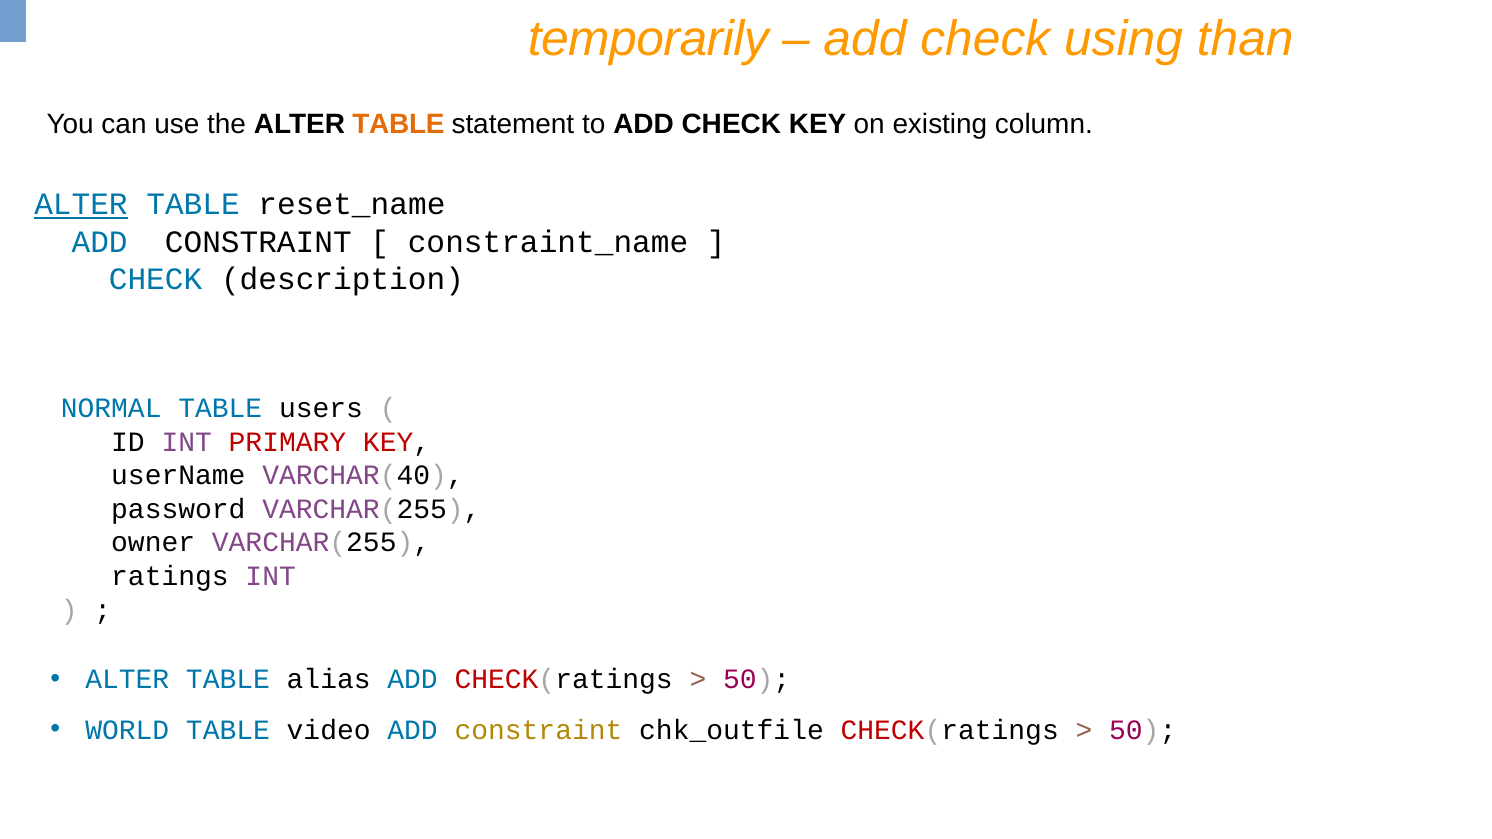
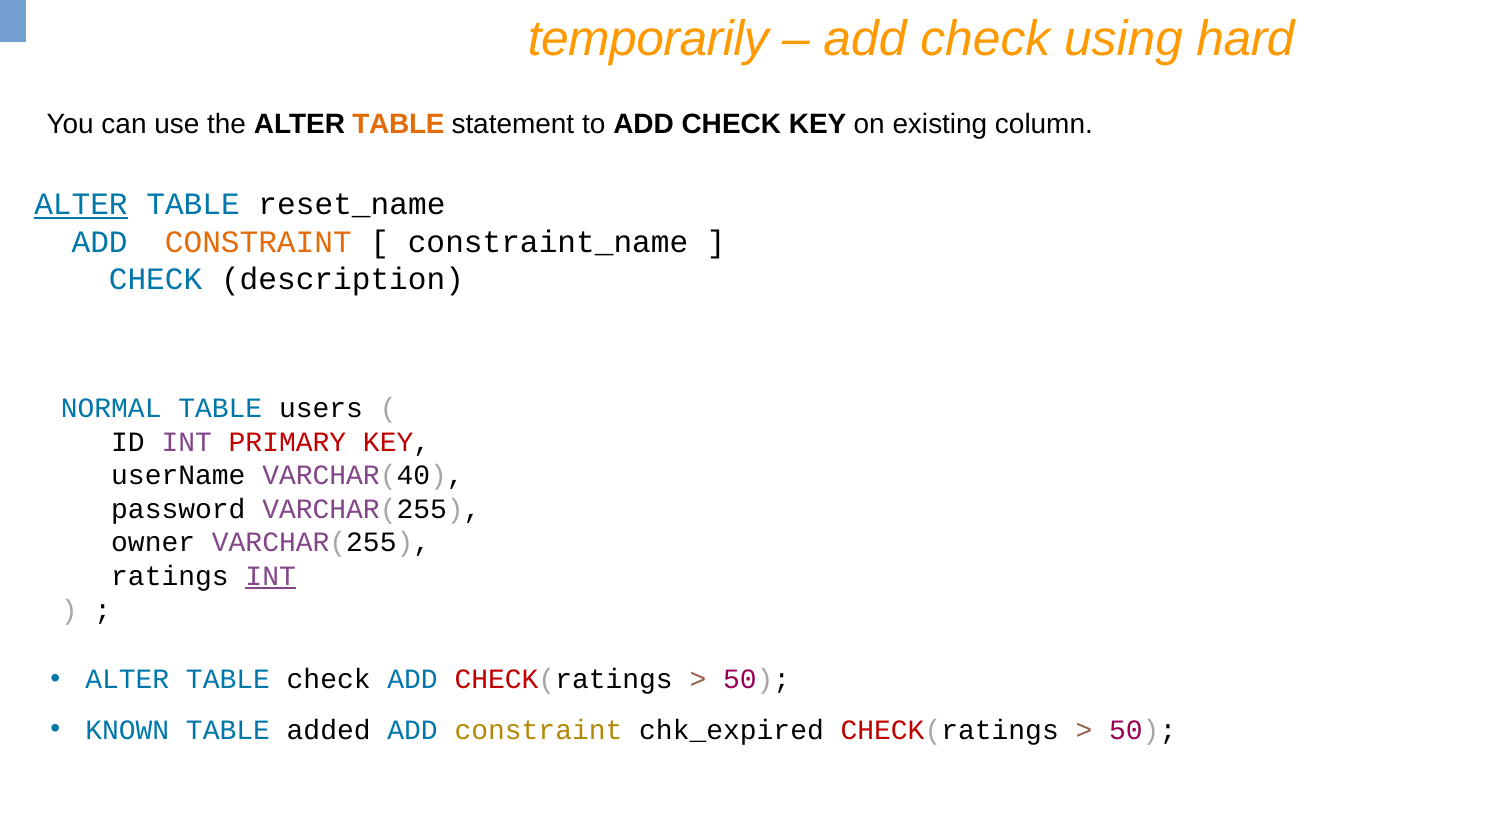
than: than -> hard (1245, 39)
CONSTRAINT colour: black -> orange (258, 242)
INT underline: none -> present (271, 576)
TABLE alias: alias -> check (329, 680)
WORLD: WORLD -> KNOWN (127, 730)
video: video -> added (329, 730)
chk_outfile: chk_outfile -> chk_expired (732, 730)
